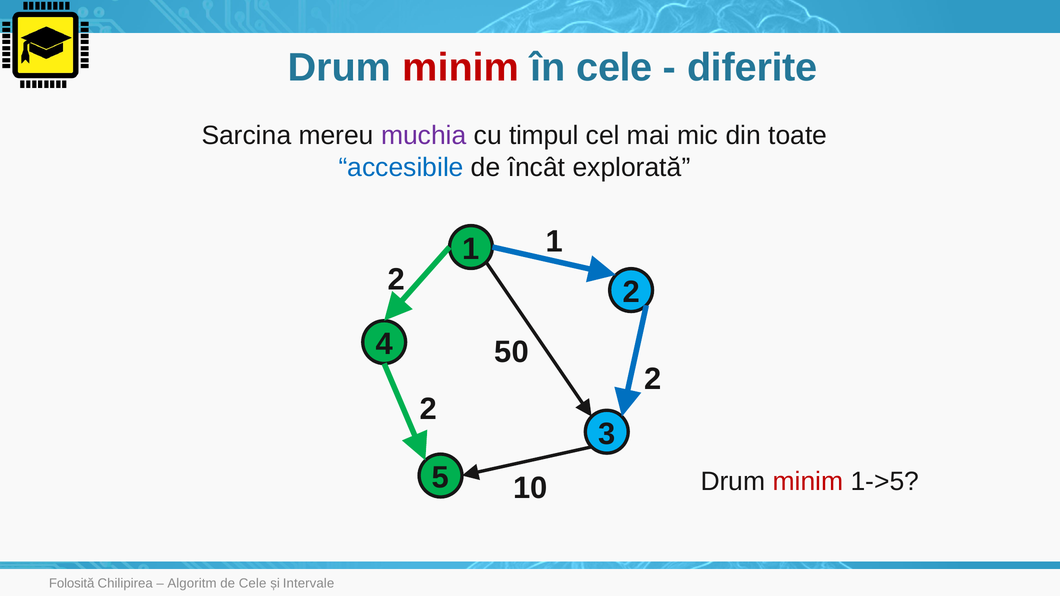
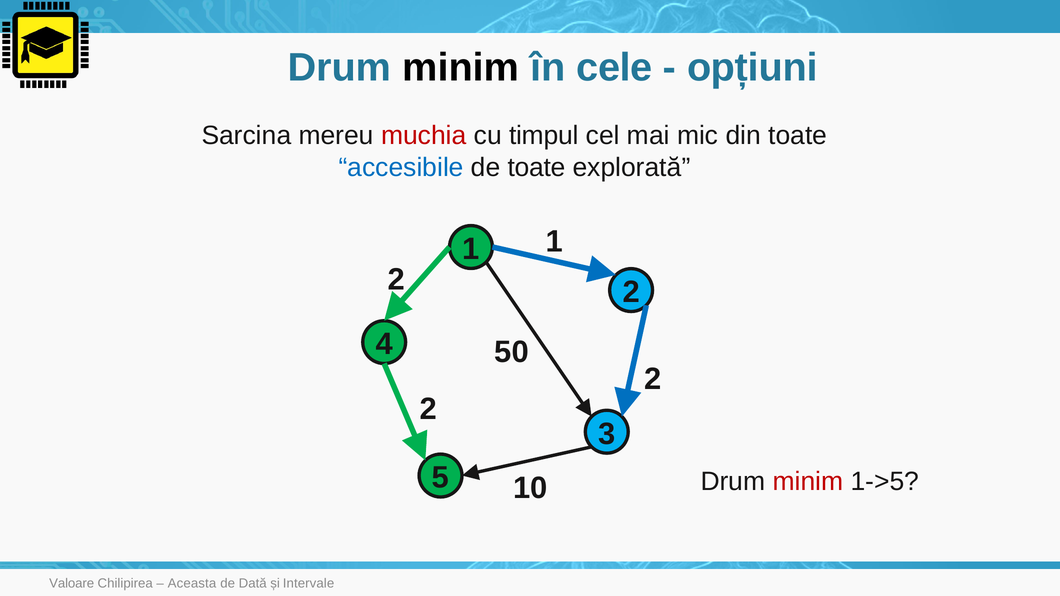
minim colour: red -> black (461, 67)
diferite: diferite -> opțiuni (752, 67)
muchia colour: purple -> red (424, 136)
de încât: încât -> toate (537, 167)
Folosită: Folosită -> Valoare (72, 583)
Algoritm: Algoritm -> Aceasta (192, 583)
de Cele: Cele -> Dată (253, 583)
